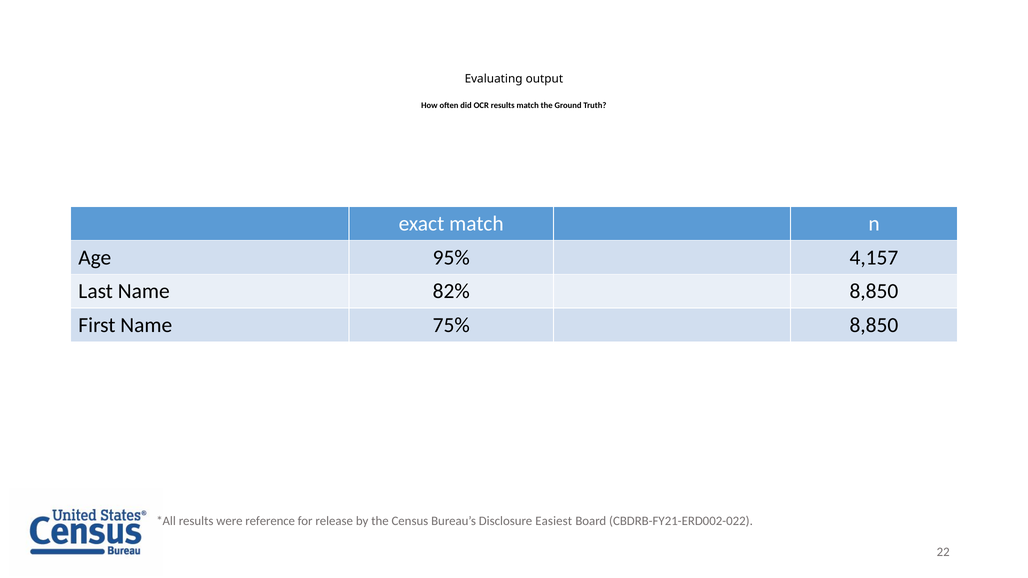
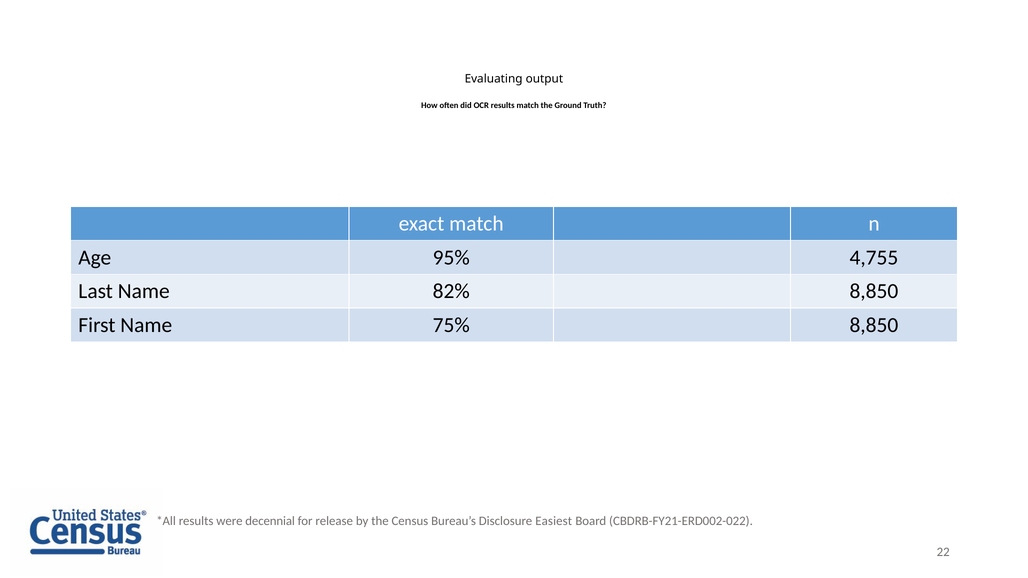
4,157: 4,157 -> 4,755 (874, 258)
reference: reference -> decennial (270, 521)
